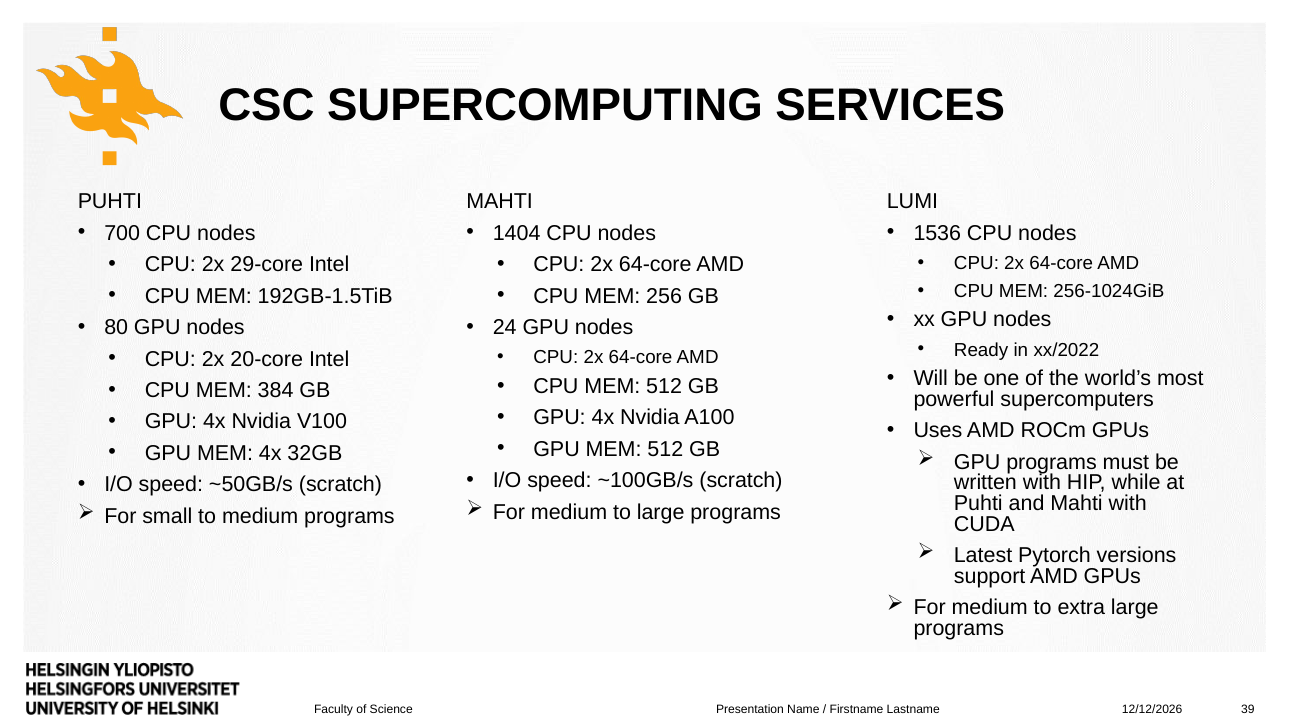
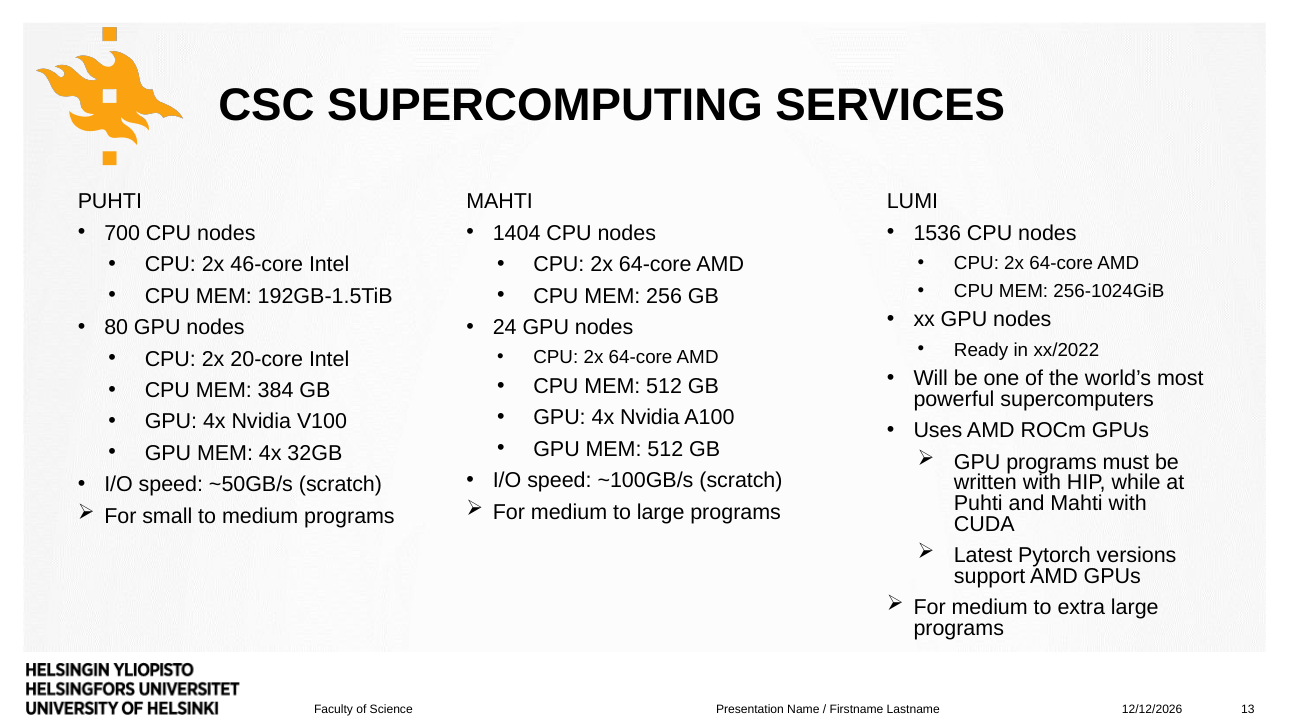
29-core: 29-core -> 46-core (267, 265)
39: 39 -> 13 (1248, 709)
